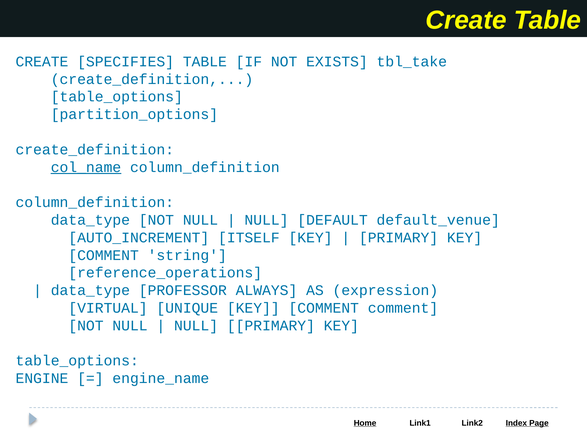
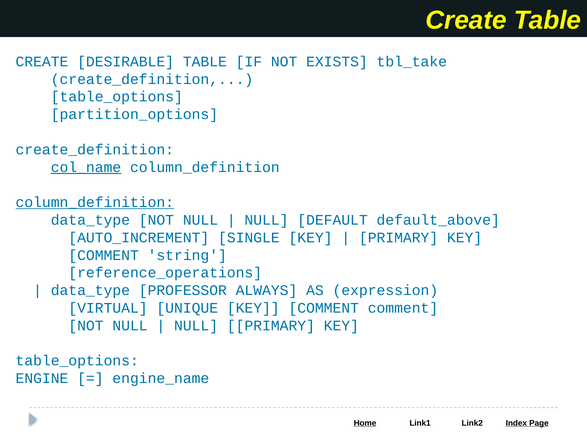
SPECIFIES: SPECIFIES -> DESIRABLE (126, 62)
column_definition underline: none -> present (95, 203)
default_venue: default_venue -> default_above (438, 220)
ITSELF: ITSELF -> SINGLE (249, 238)
